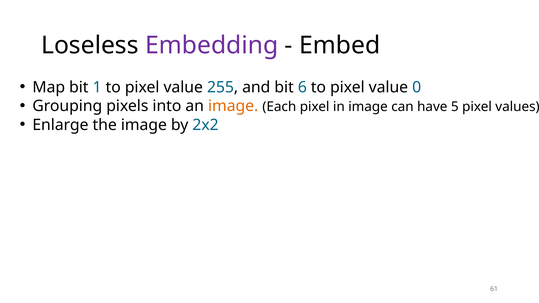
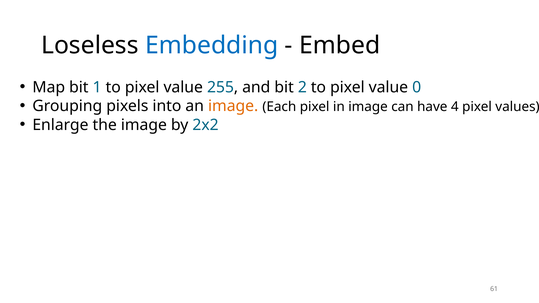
Embedding colour: purple -> blue (212, 45)
6: 6 -> 2 (302, 87)
5: 5 -> 4 (455, 107)
